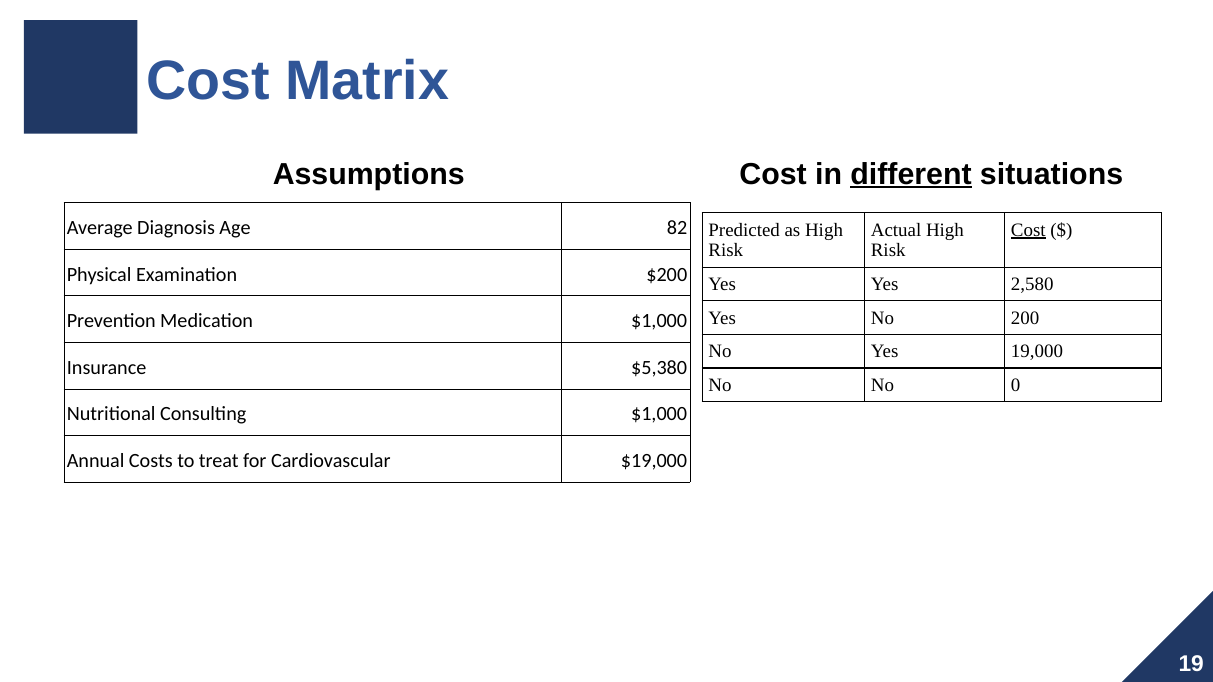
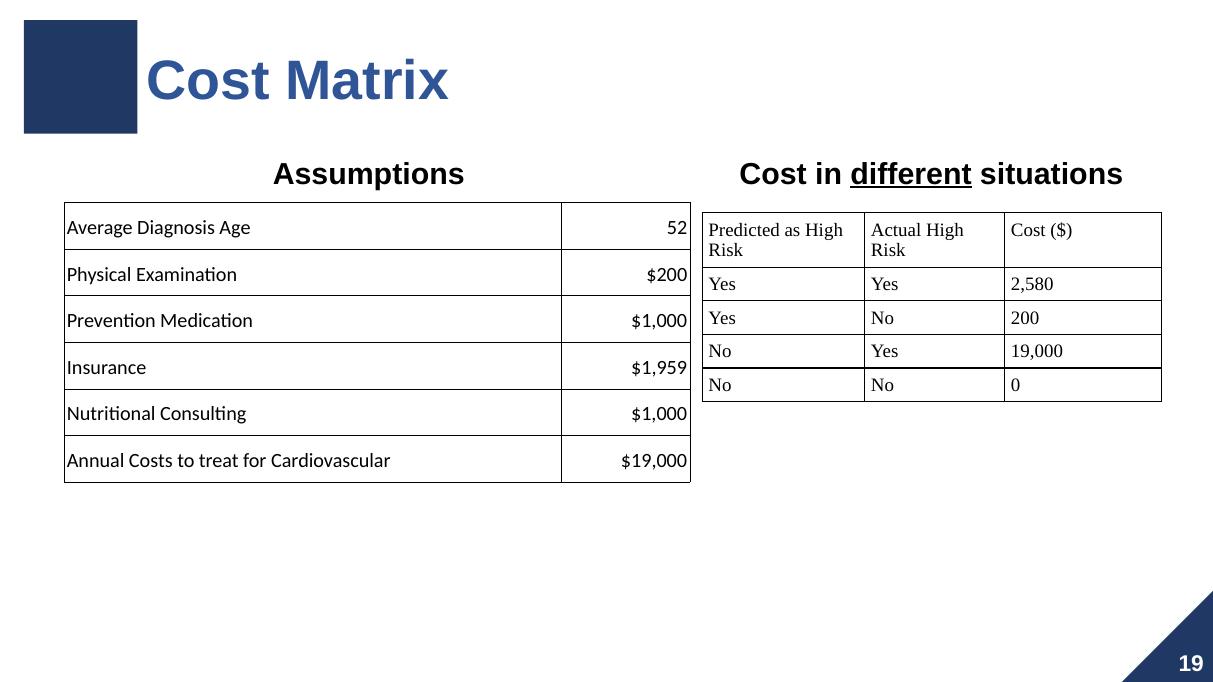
82: 82 -> 52 (677, 228)
Cost underline: present -> none (1028, 230)
$5,380: $5,380 -> $1,959 (659, 368)
